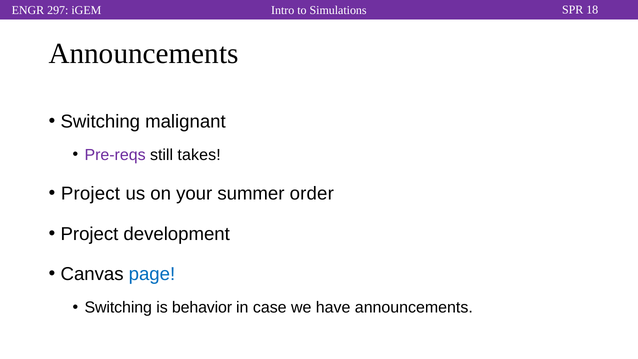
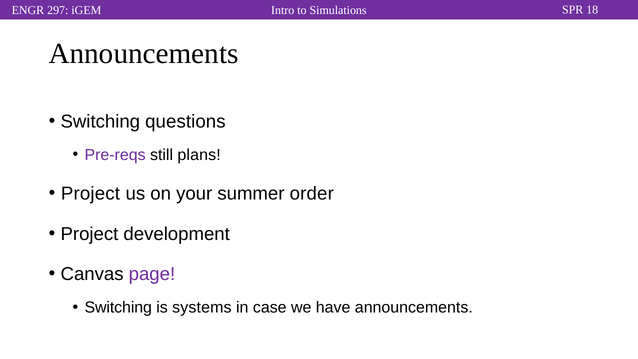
malignant: malignant -> questions (185, 122)
takes: takes -> plans (199, 155)
page colour: blue -> purple (152, 274)
behavior: behavior -> systems (202, 308)
